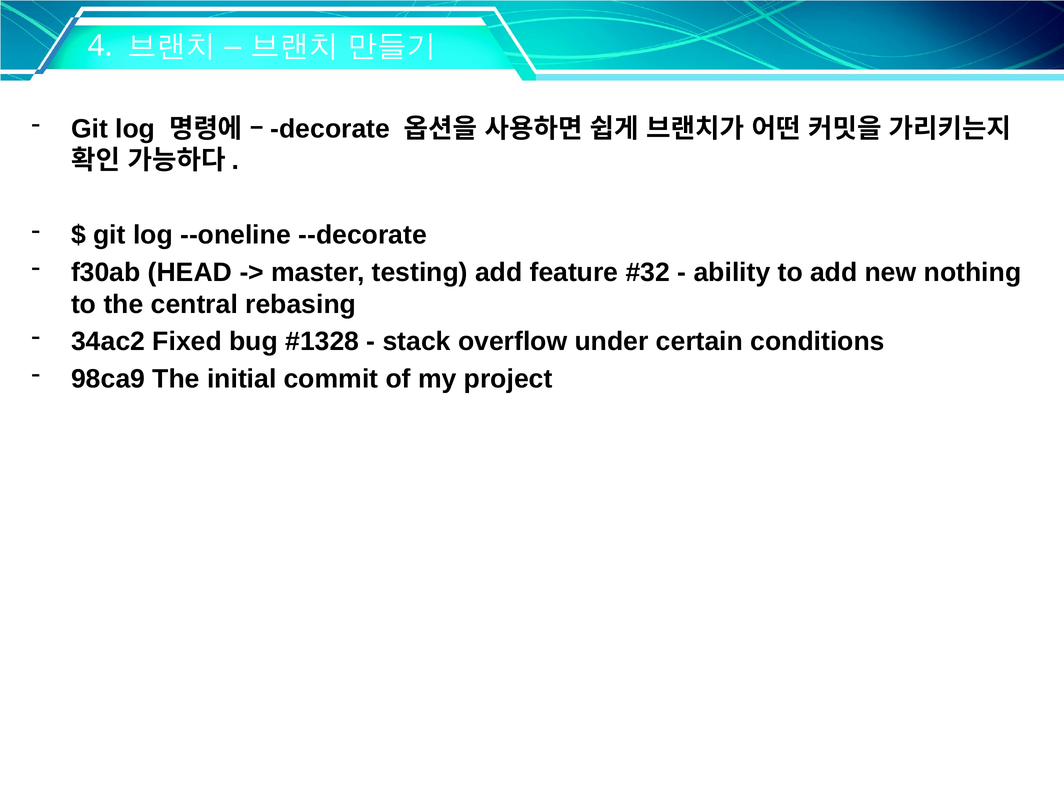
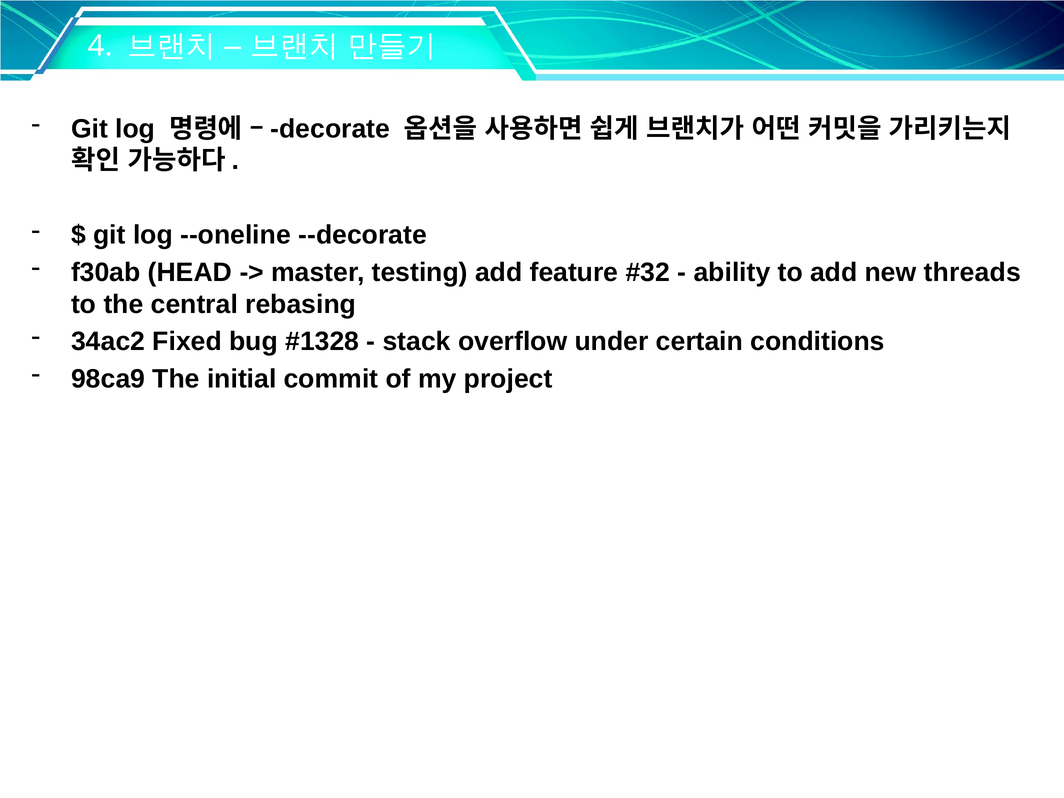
nothing: nothing -> threads (972, 272)
